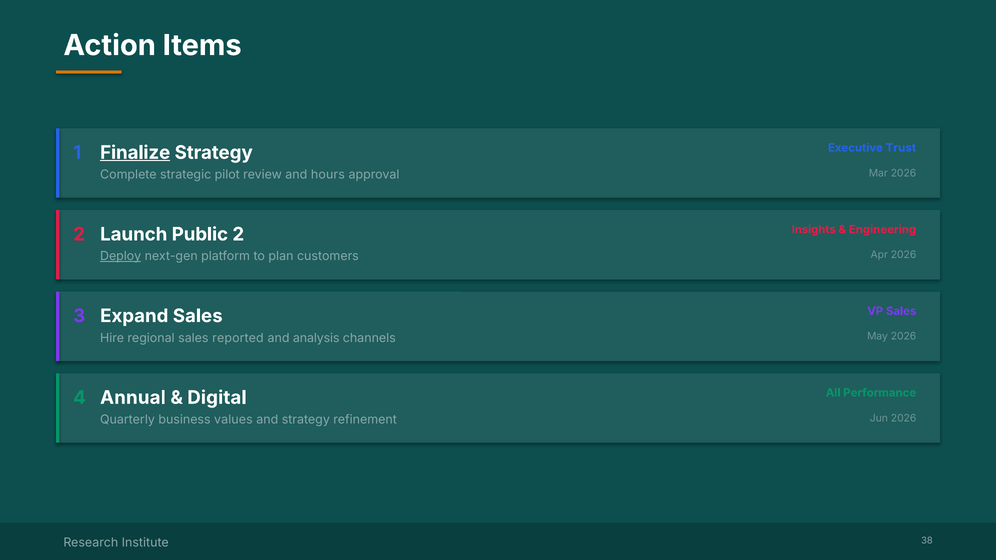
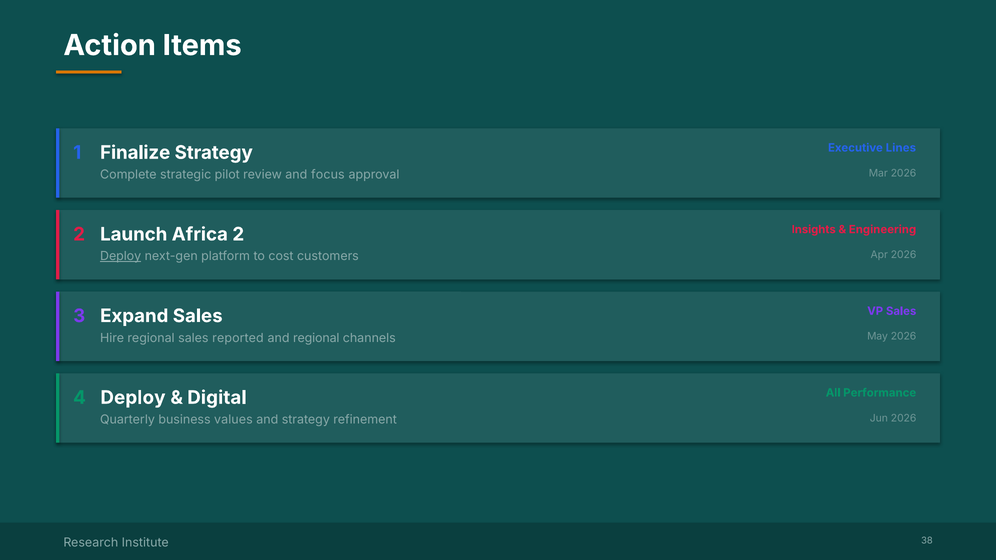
Trust: Trust -> Lines (901, 148)
Finalize underline: present -> none (135, 153)
hours: hours -> focus (328, 175)
Public: Public -> Africa (200, 234)
plan: plan -> cost (281, 256)
and analysis: analysis -> regional (316, 338)
4 Annual: Annual -> Deploy (133, 398)
